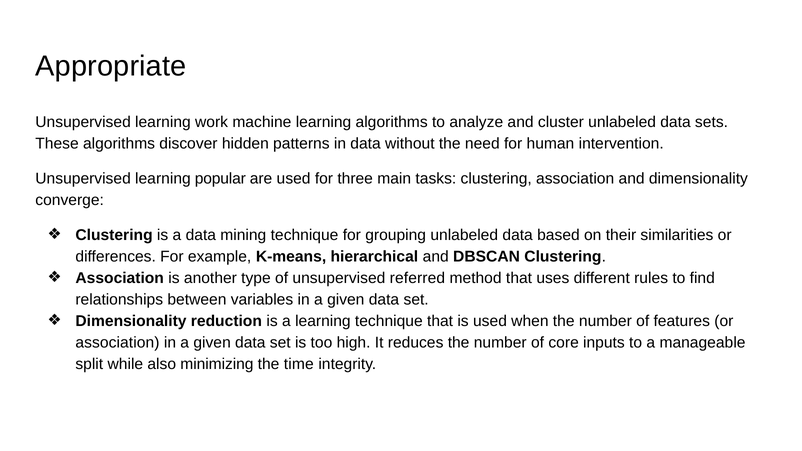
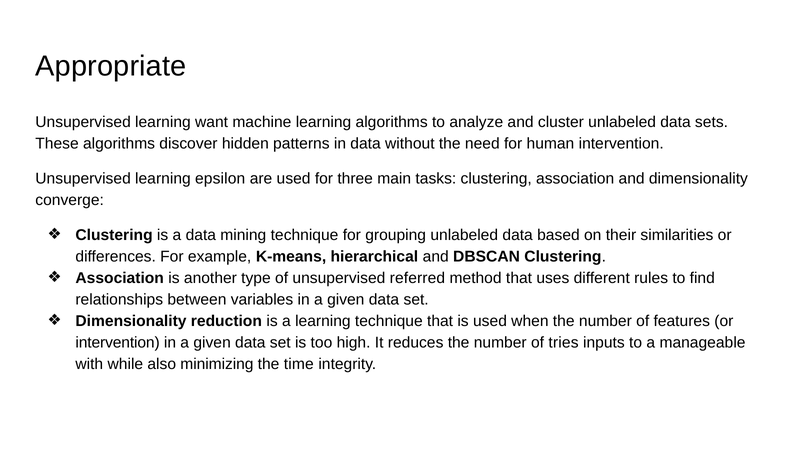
work: work -> want (212, 122)
popular: popular -> epsilon (220, 179)
association: association -> intervention (118, 343)
core: core -> tries (564, 343)
split: split -> with (89, 364)
